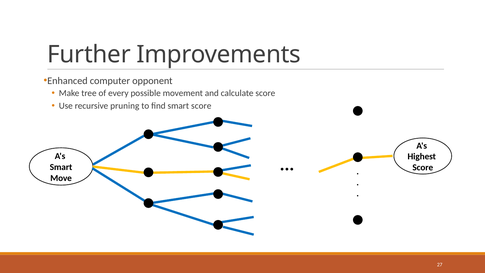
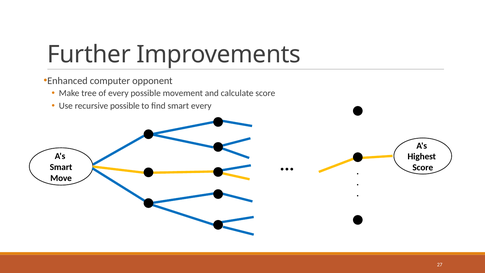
recursive pruning: pruning -> possible (125, 106)
smart score: score -> every (201, 106)
